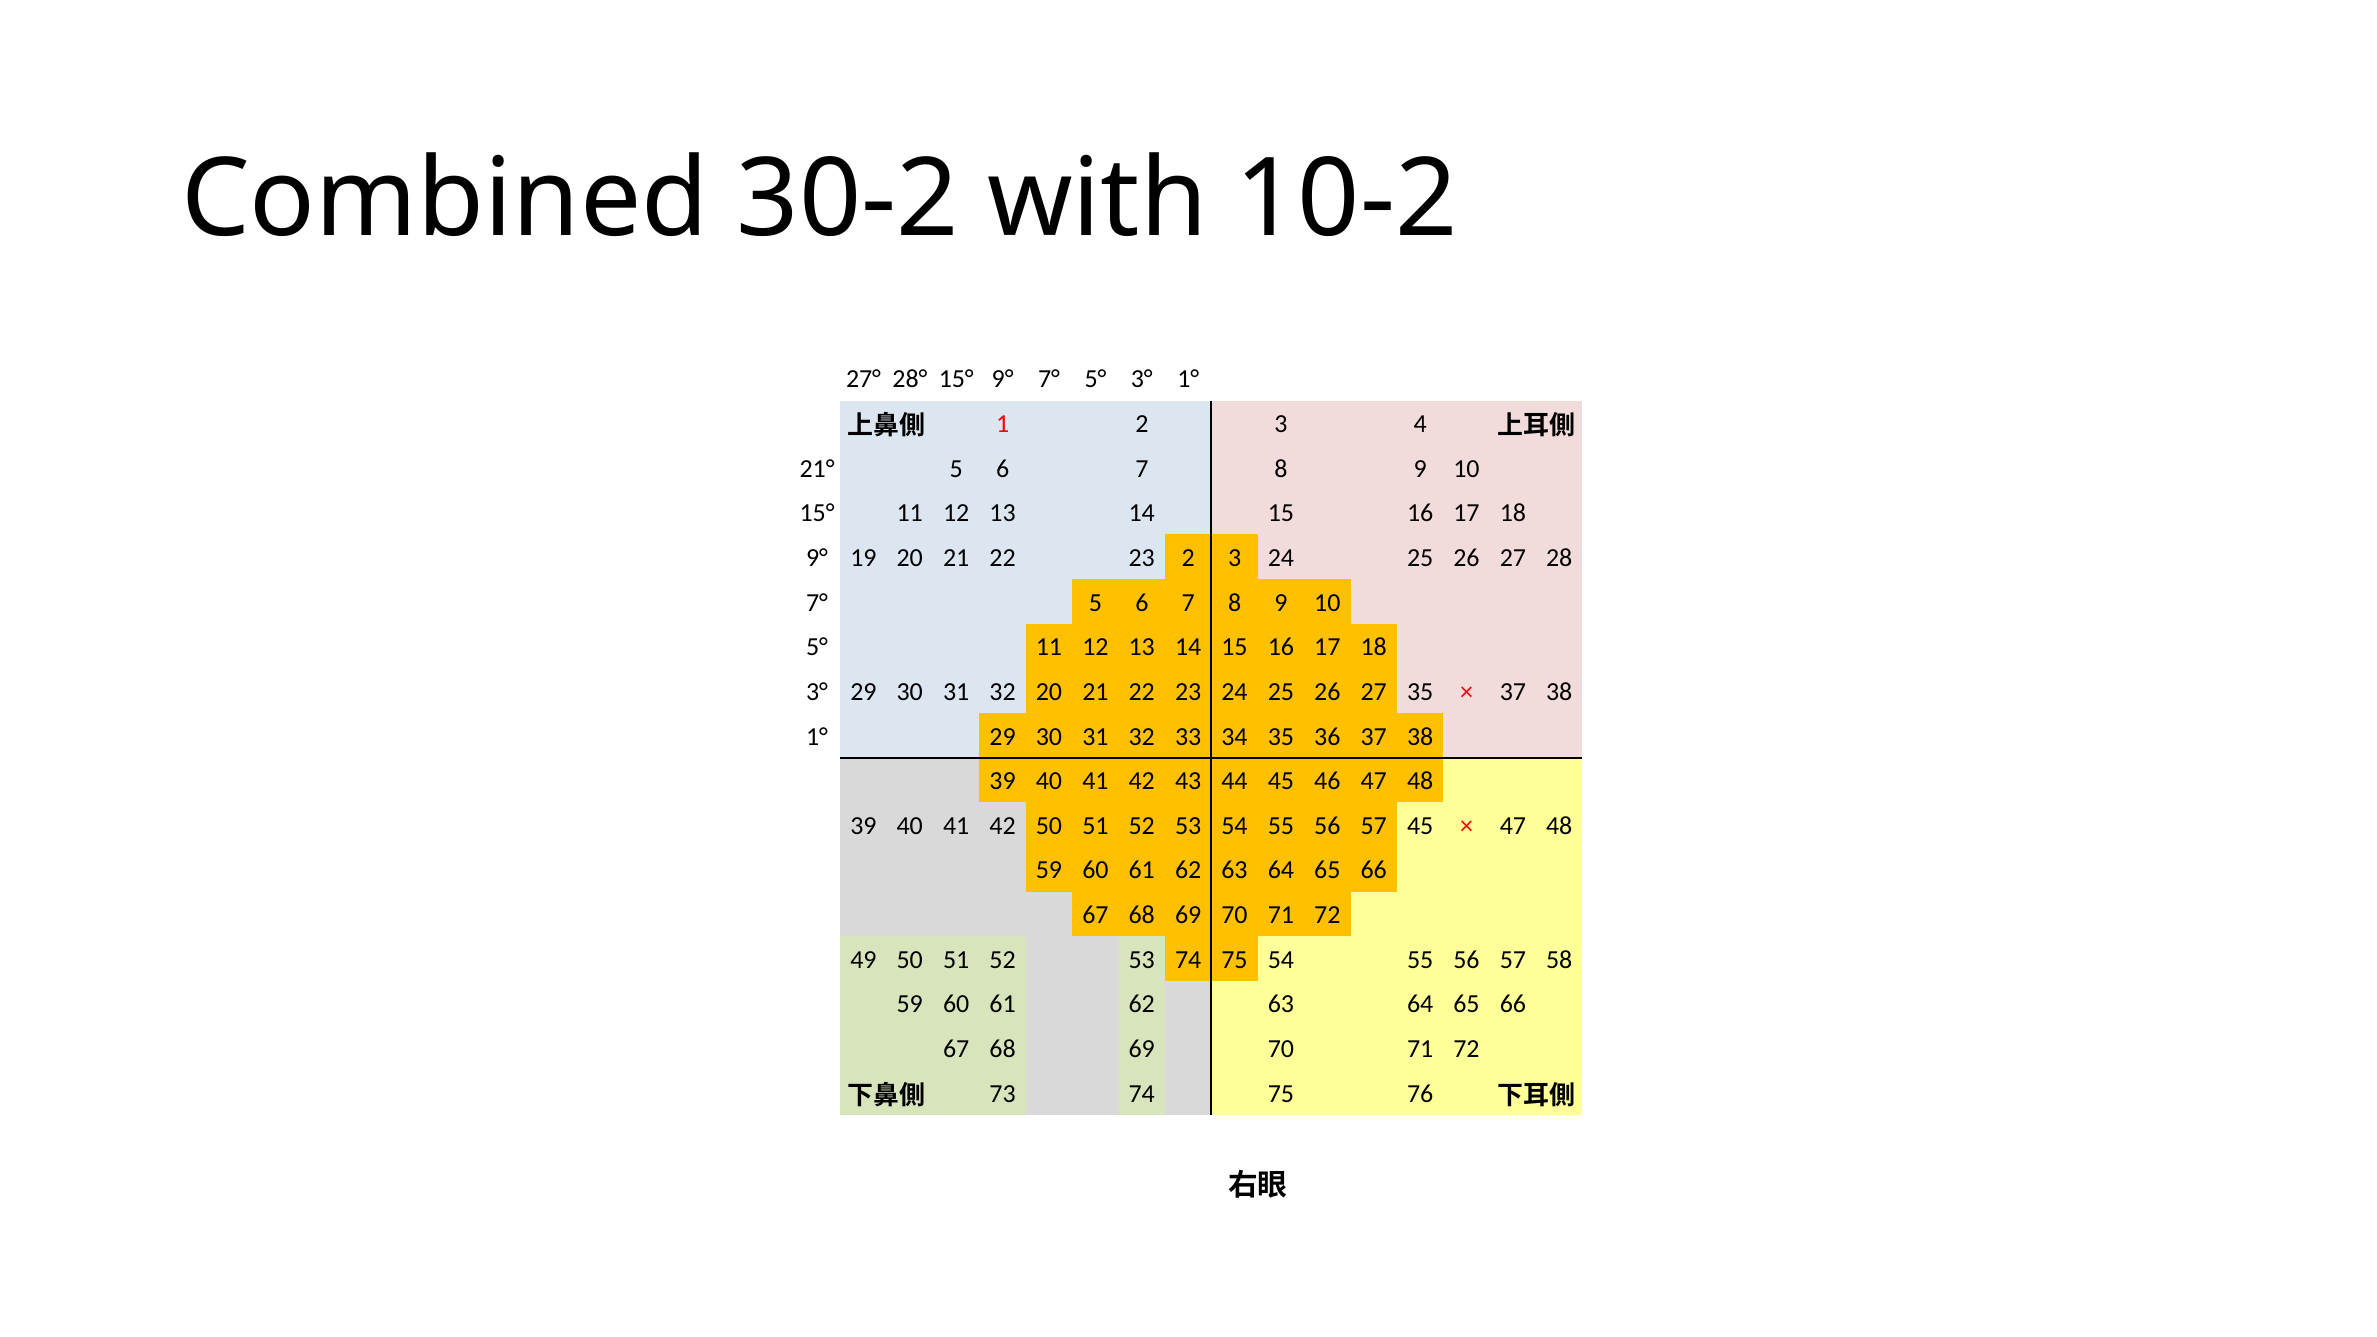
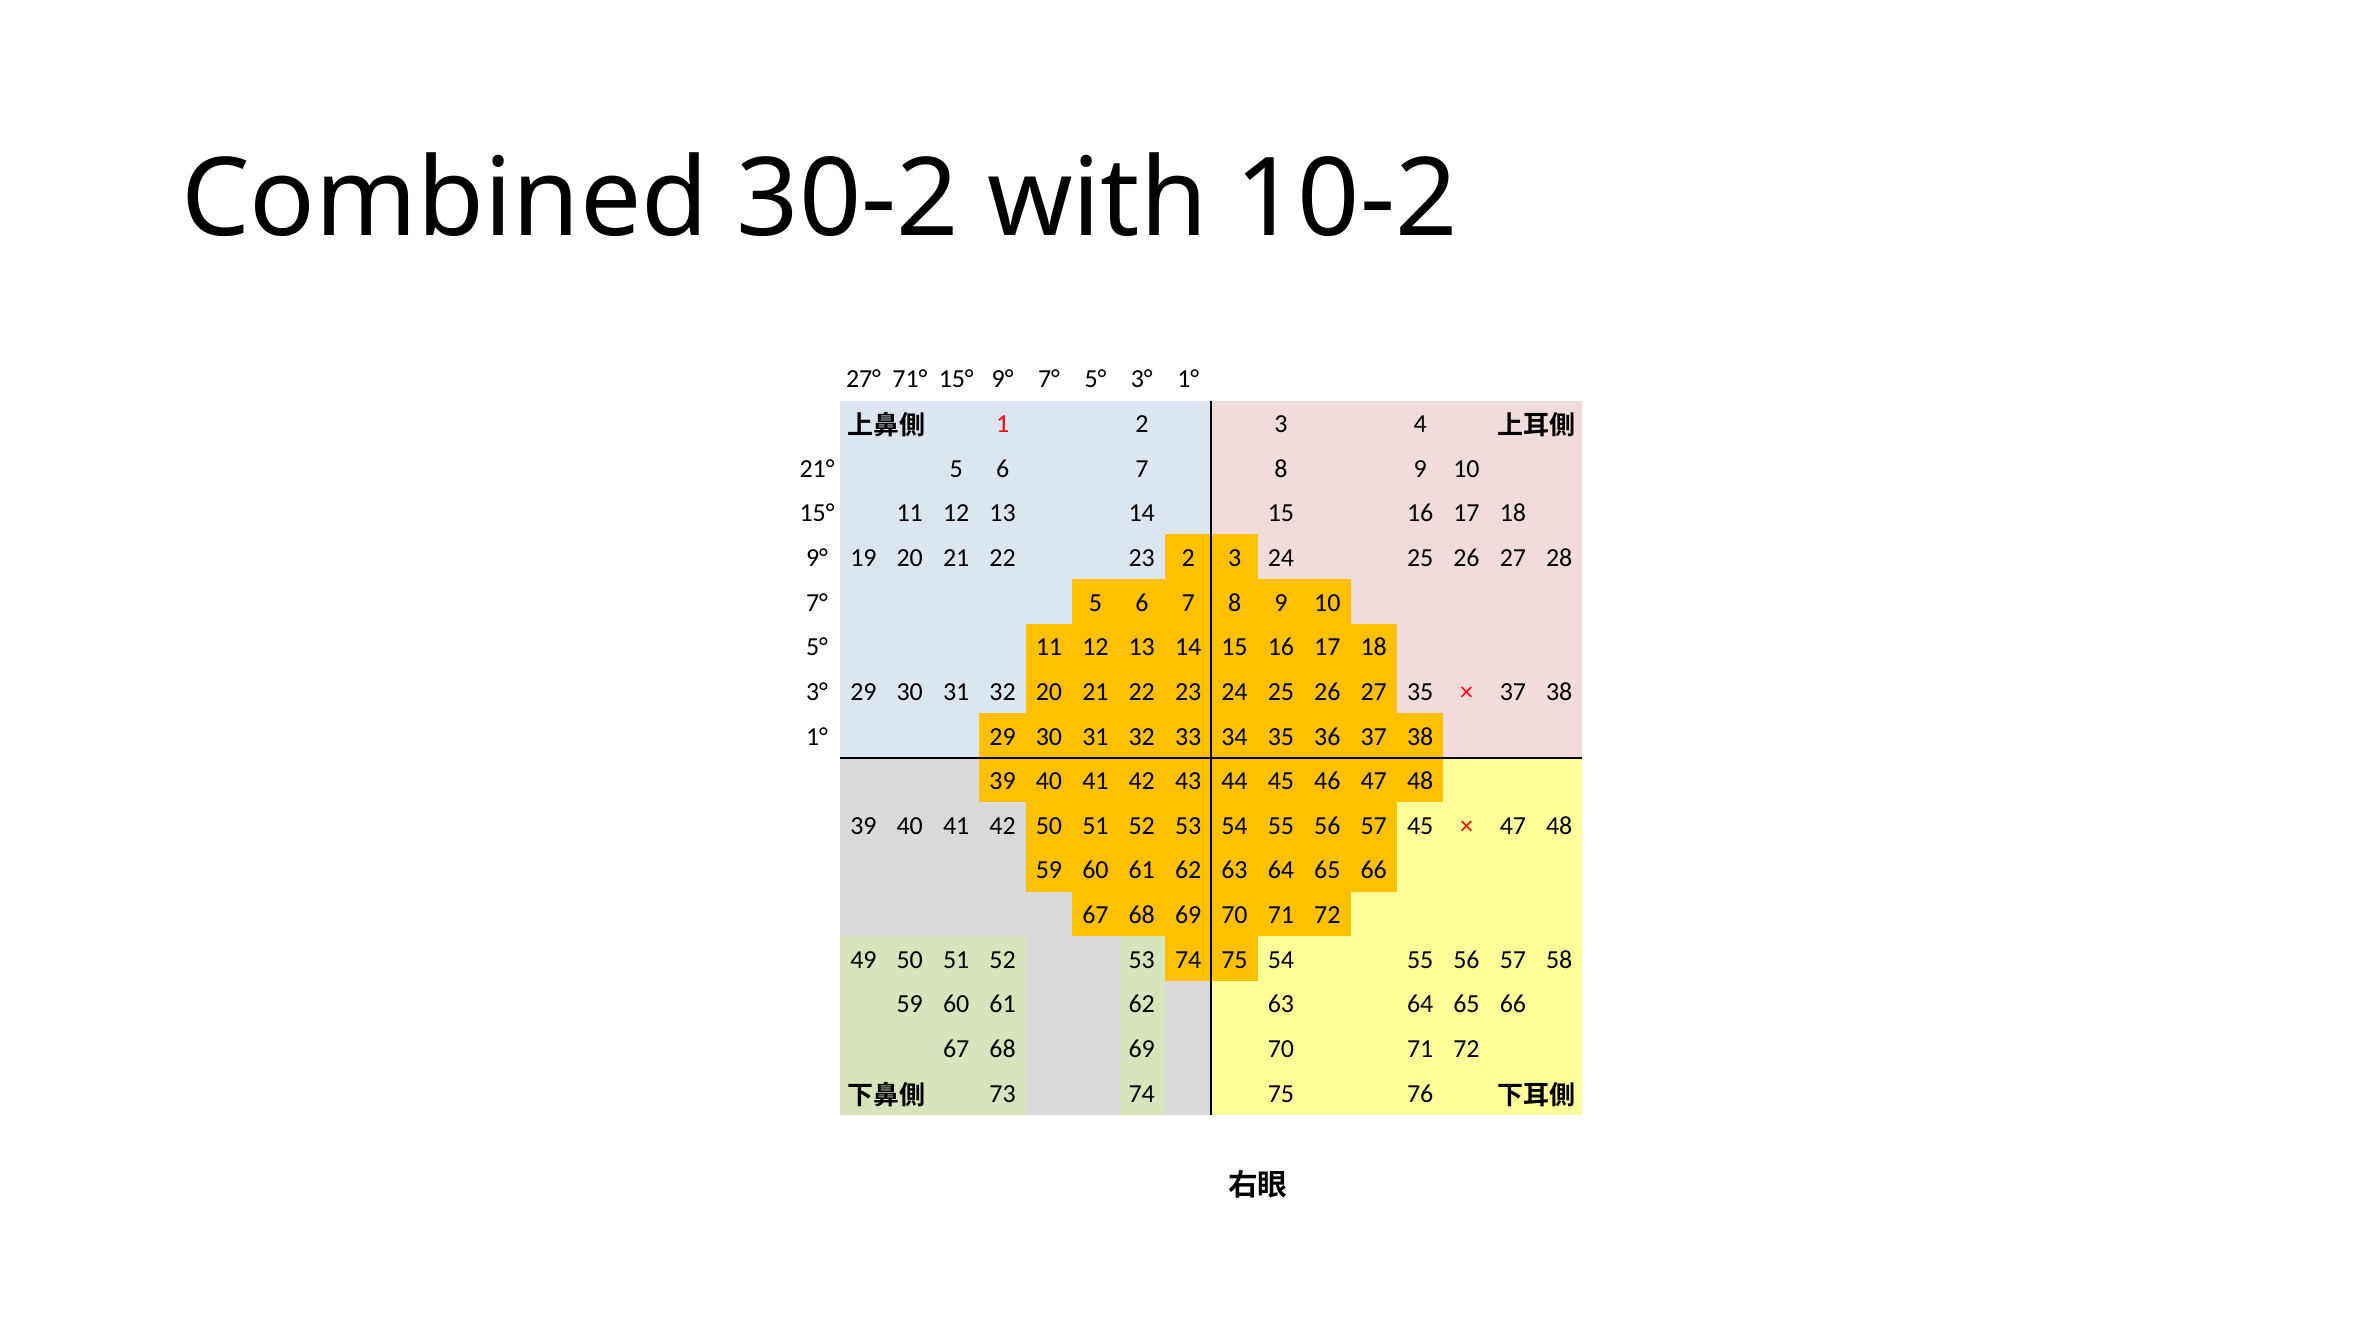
28°: 28° -> 71° (910, 379)
